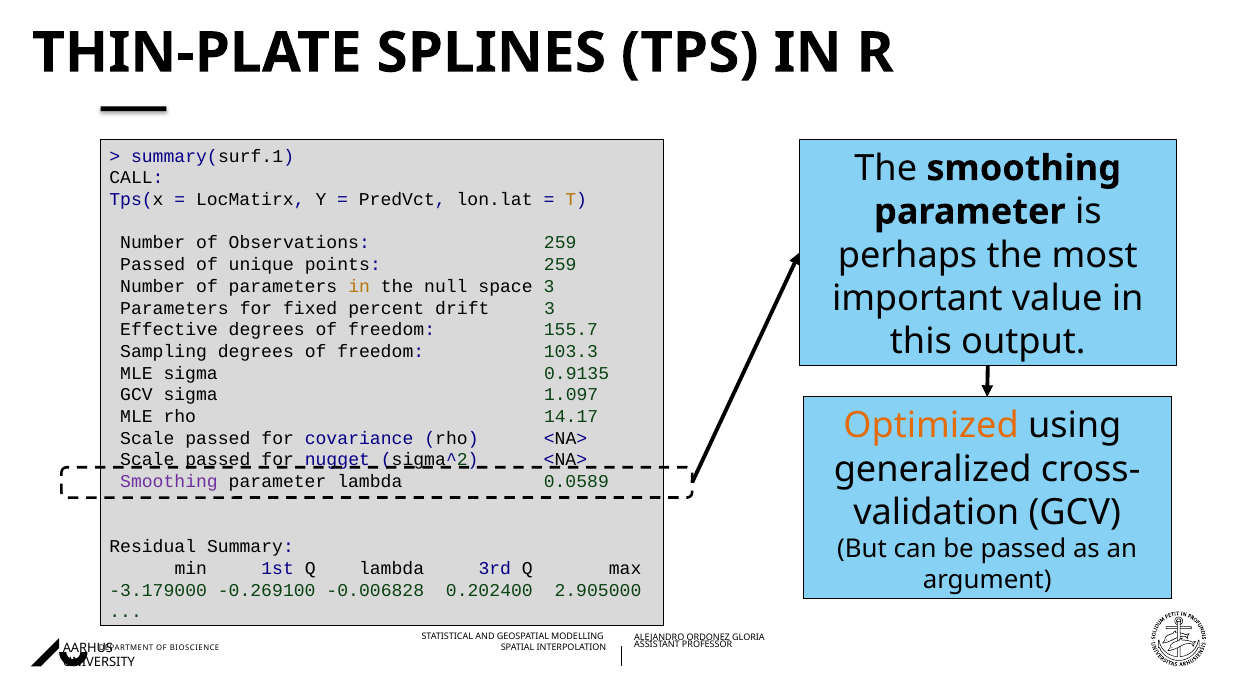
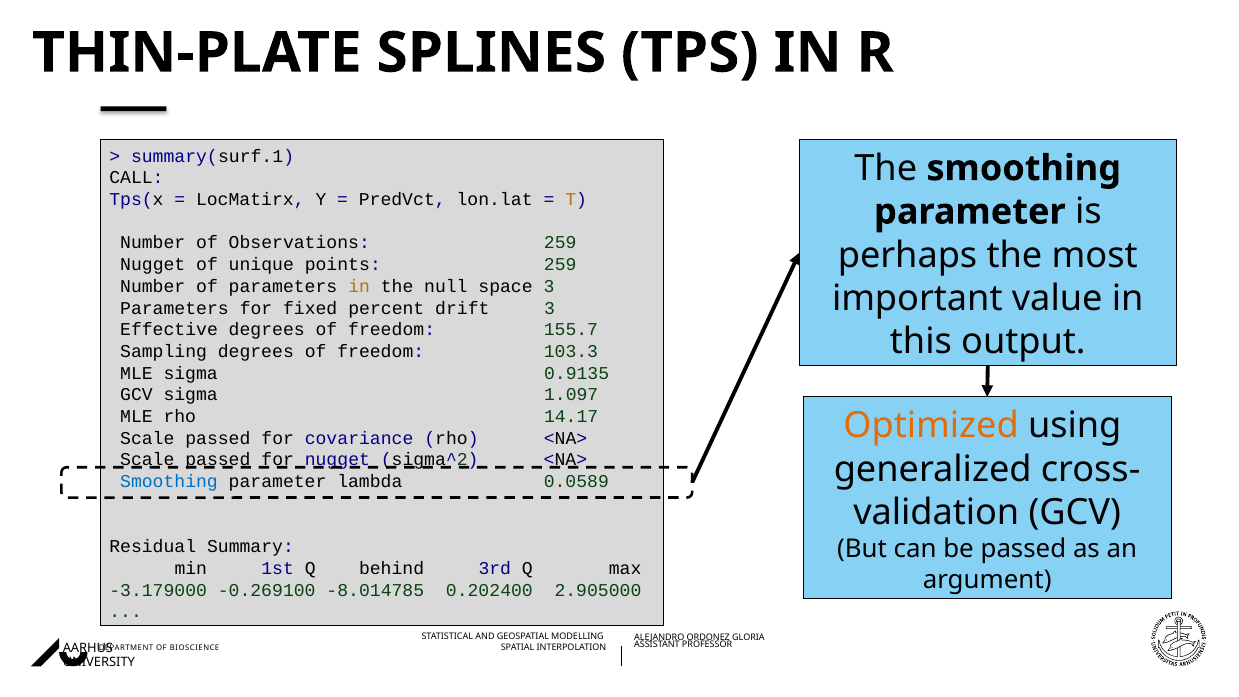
Passed: Passed -> Nugget (153, 265)
Smoothing colour: purple -> blue (169, 482)
Q lambda: lambda -> behind (392, 569)
-0.006828: -0.006828 -> -8.014785 (375, 590)
